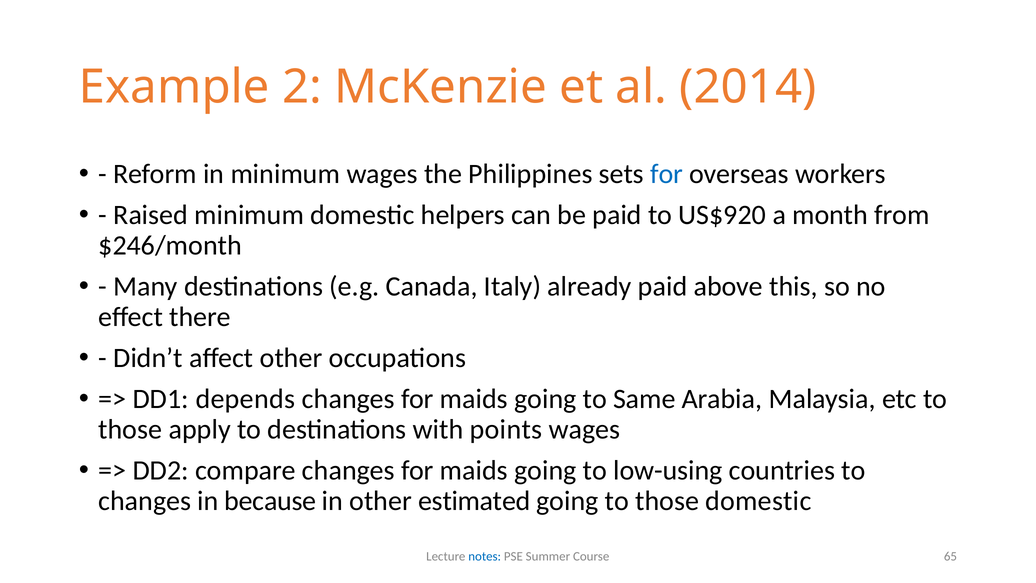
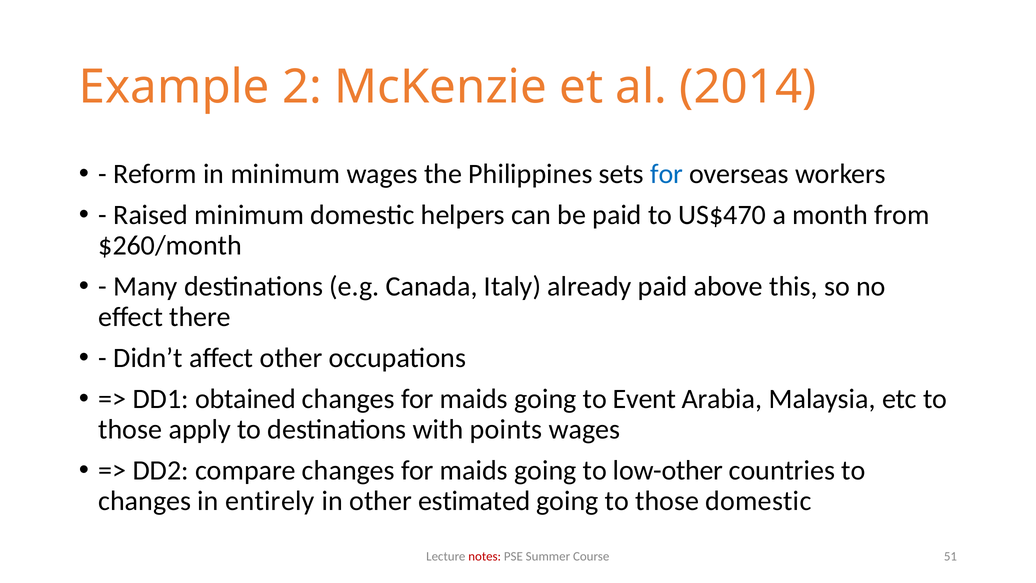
US$920: US$920 -> US$470 (722, 215)
$246/month: $246/month -> $260/month (170, 245)
depends: depends -> obtained (246, 399)
Same: Same -> Event (644, 399)
low-using: low-using -> low-other (668, 470)
because: because -> entirely (270, 501)
notes colour: blue -> red (485, 556)
65: 65 -> 51 (950, 556)
